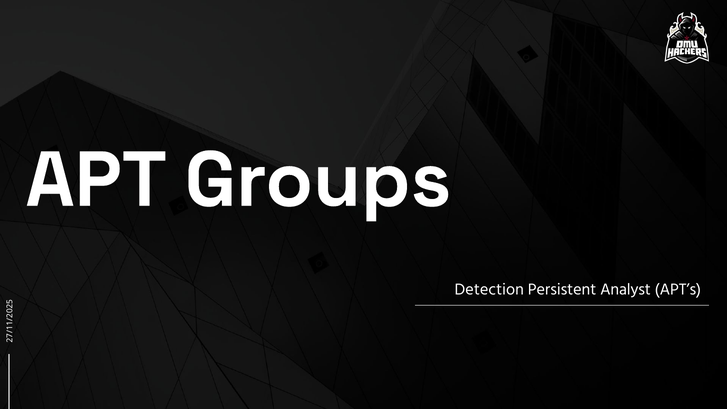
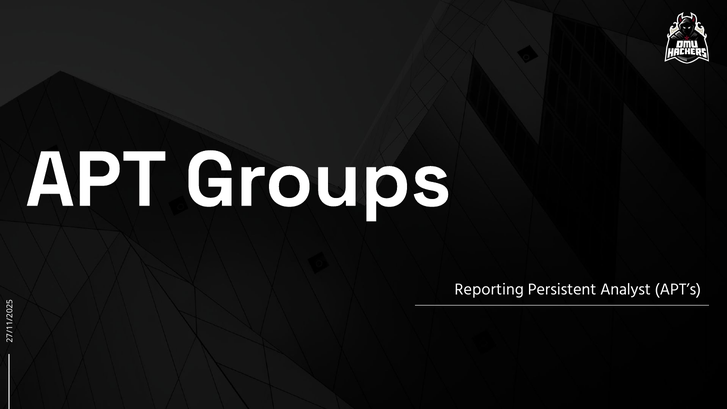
Detection: Detection -> Reporting (489, 289)
